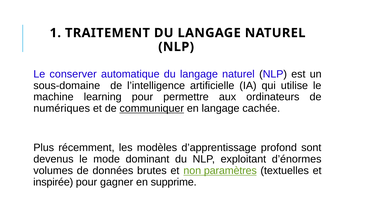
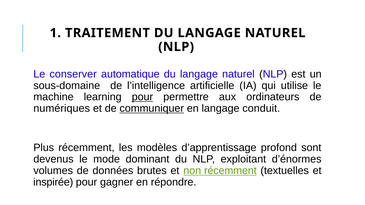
pour underline: none -> present (142, 97)
cachée: cachée -> conduit (261, 109)
non paramètres: paramètres -> récemment (230, 171)
supprime: supprime -> répondre (174, 182)
